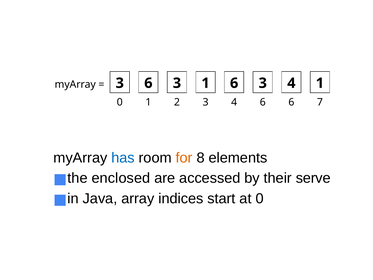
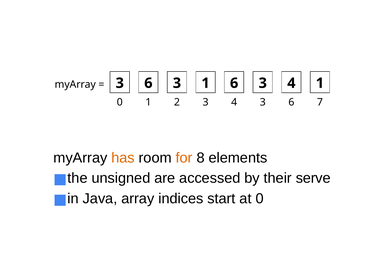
4 6: 6 -> 3 (263, 102)
has colour: blue -> orange (123, 158)
enclosed: enclosed -> unsigned (121, 178)
